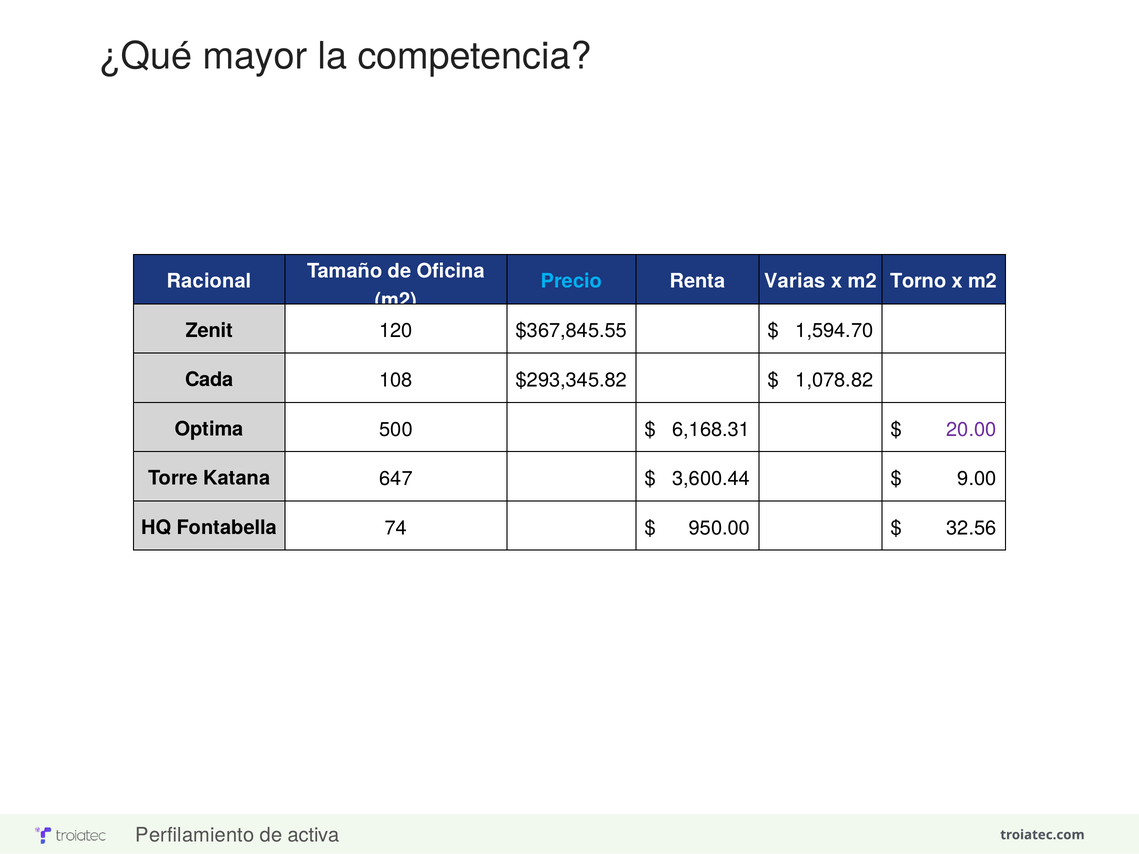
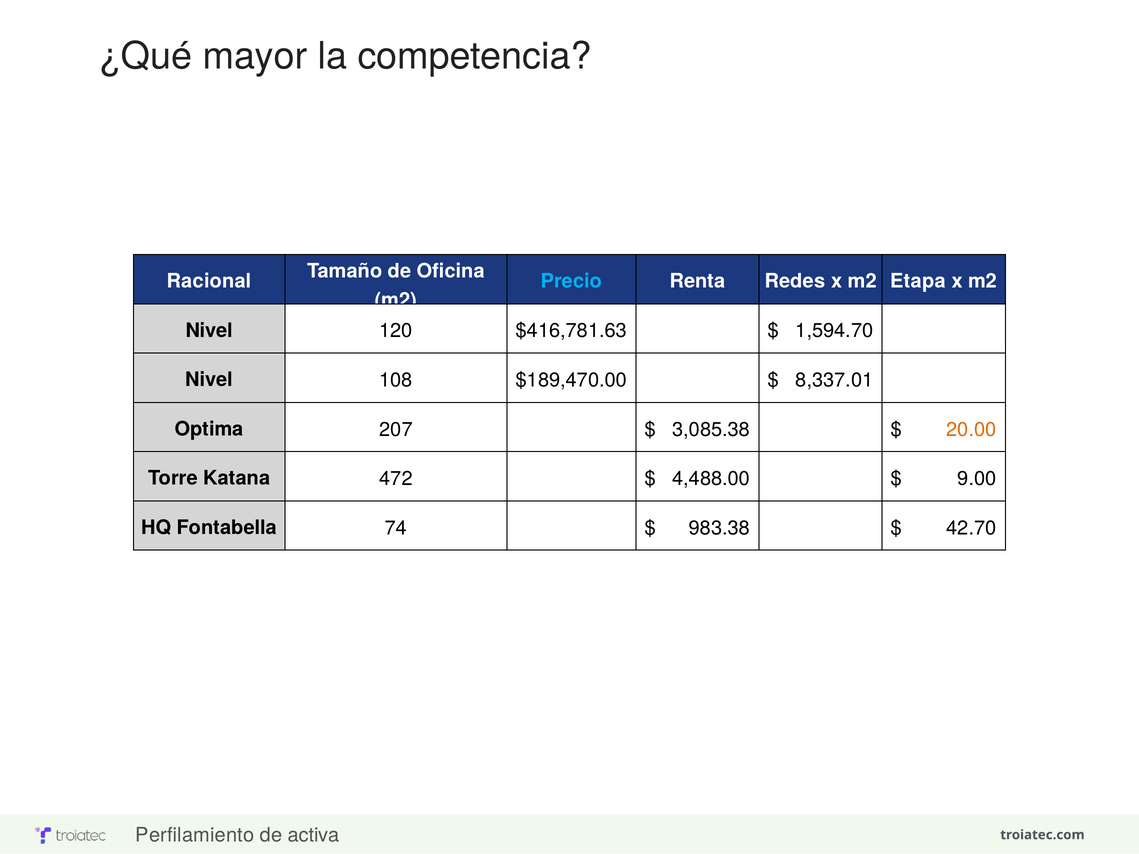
Varias: Varias -> Redes (795, 281)
Torno: Torno -> Etapa (918, 281)
Zenit: Zenit -> Nivel (209, 331)
$367,845.55: $367,845.55 -> $416,781.63 (571, 331)
Cada: Cada -> Nivel (209, 380)
$293,345.82: $293,345.82 -> $189,470.00 (571, 380)
1,078.82: 1,078.82 -> 8,337.01 (834, 380)
500: 500 -> 207 (396, 430)
6,168.31: 6,168.31 -> 3,085.38 (711, 430)
20.00 colour: purple -> orange (971, 430)
647: 647 -> 472 (396, 479)
3,600.44: 3,600.44 -> 4,488.00 (711, 479)
950.00: 950.00 -> 983.38 (719, 528)
32.56: 32.56 -> 42.70 (971, 528)
